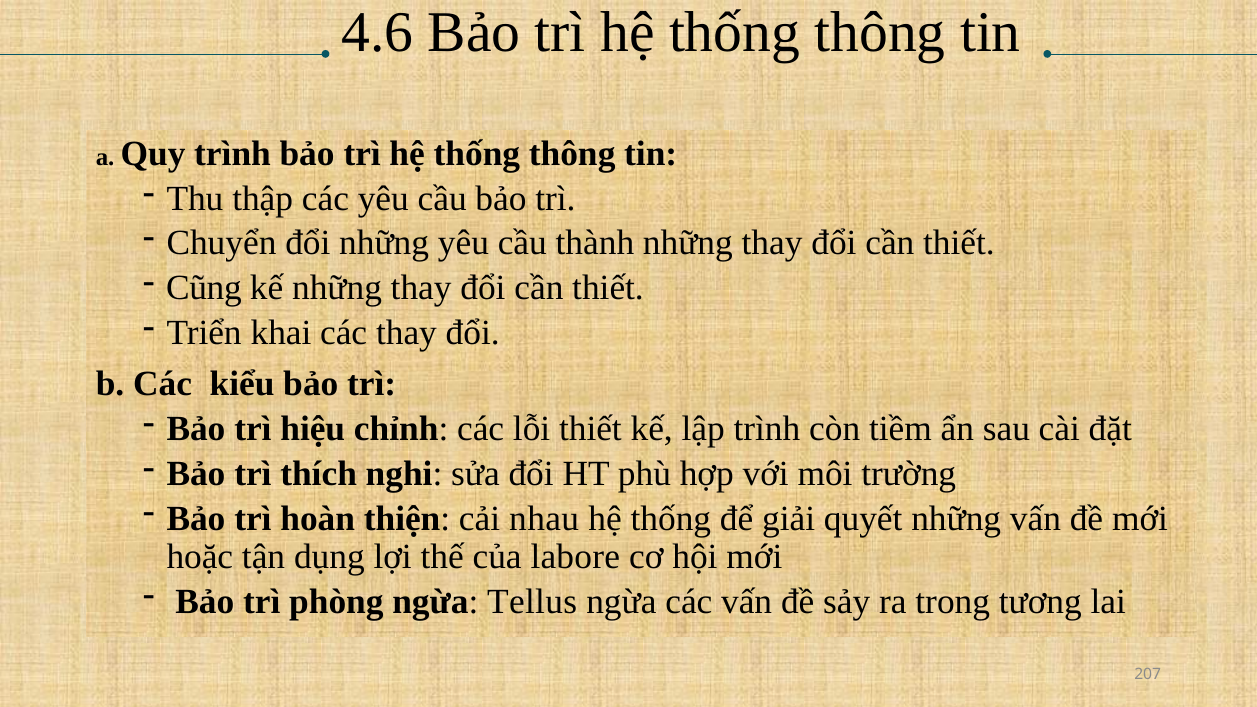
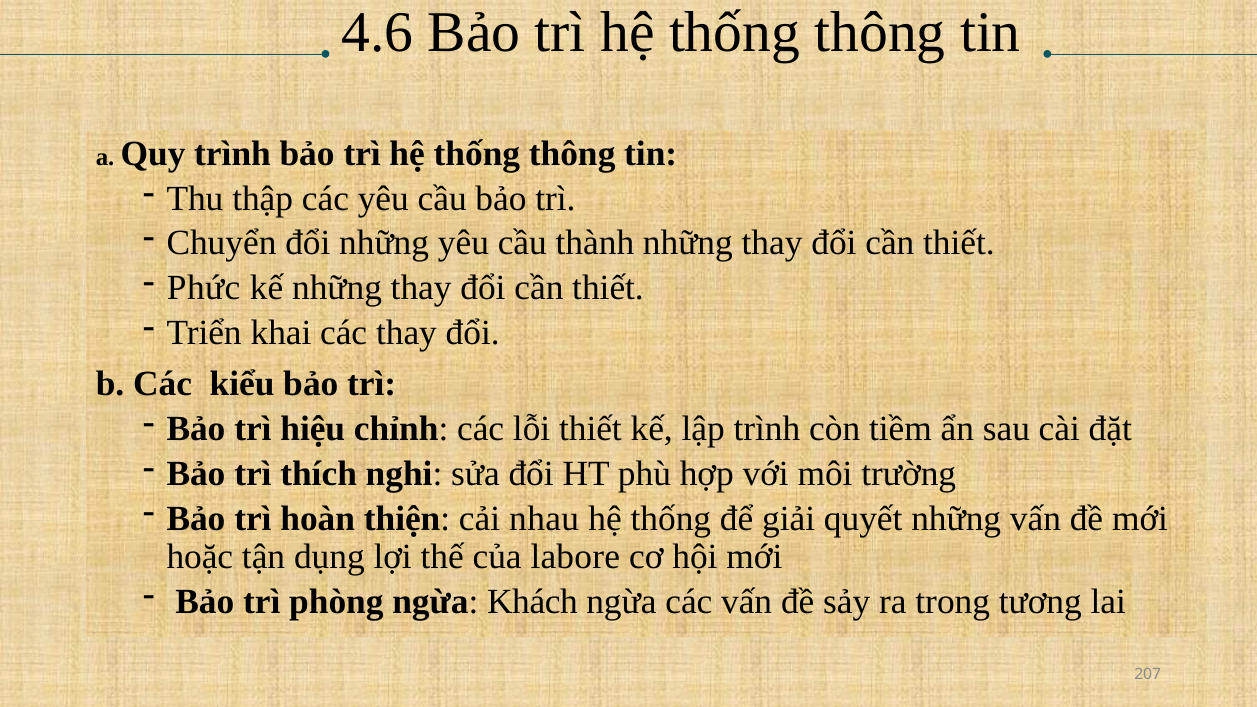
Cũng: Cũng -> Phức (204, 288)
Tellus: Tellus -> Khách (532, 601)
